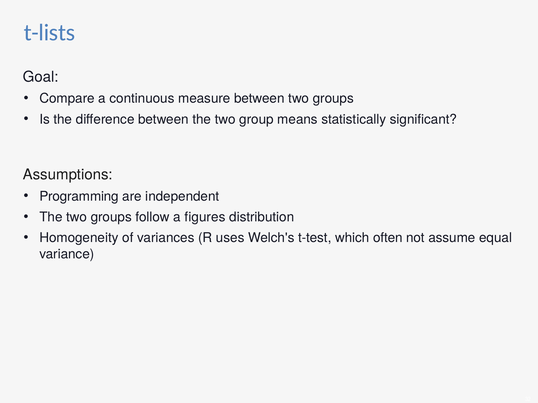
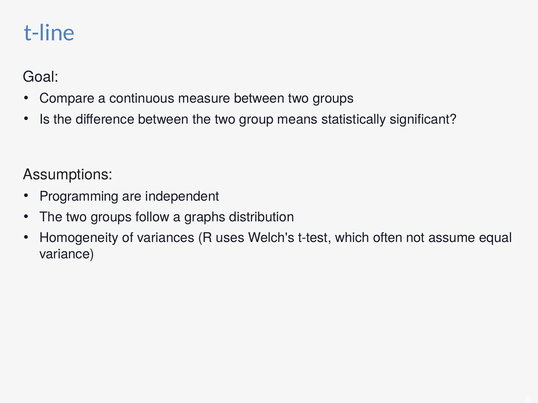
t-lists: t-lists -> t-line (49, 33)
figures: figures -> graphs (205, 217)
